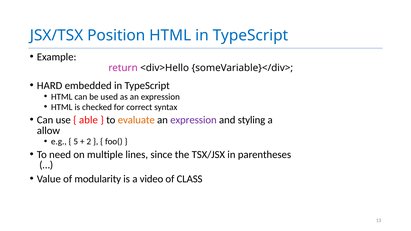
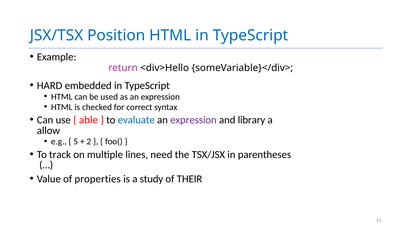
evaluate colour: orange -> blue (136, 120)
styling: styling -> library (252, 120)
need: need -> track (60, 155)
since: since -> need (161, 155)
modularity: modularity -> properties (98, 179)
video: video -> study (152, 179)
CLASS: CLASS -> THEIR (190, 179)
